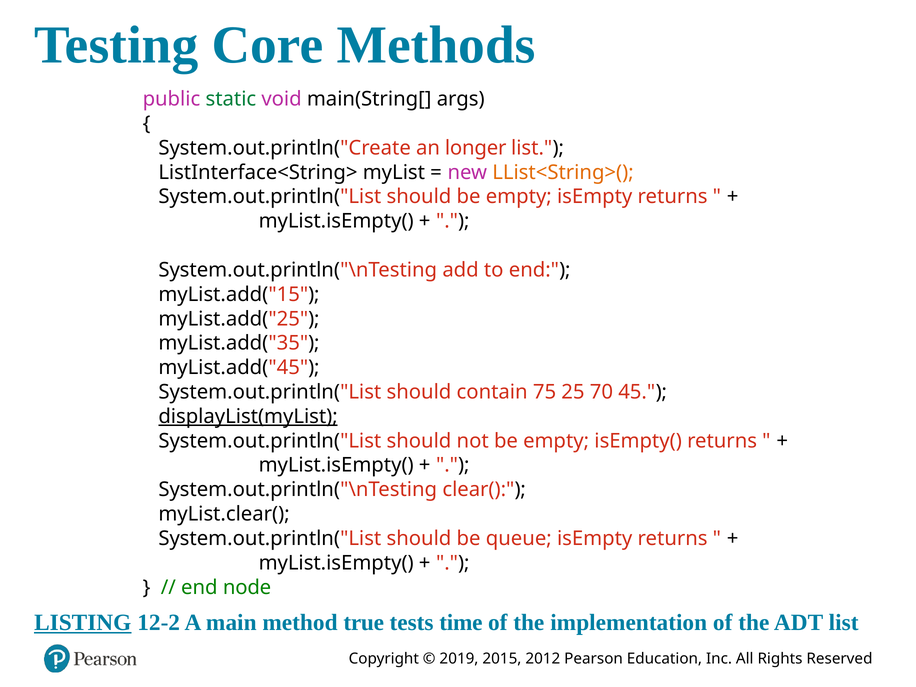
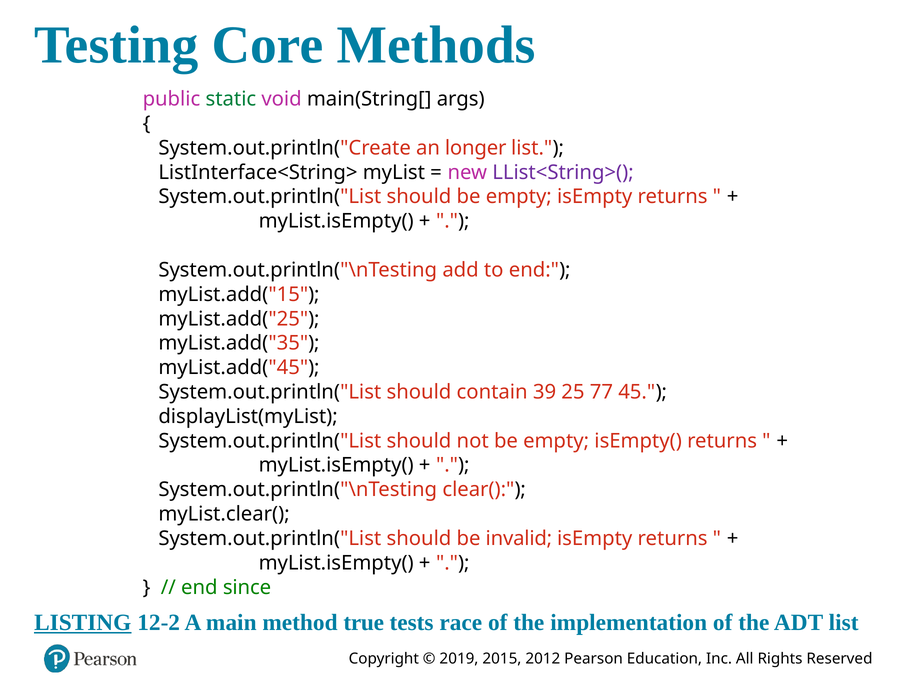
LList<String>( colour: orange -> purple (563, 172)
75: 75 -> 39 (545, 392)
70: 70 -> 77 (601, 392)
displayList(myList underline: present -> none (248, 416)
queue: queue -> invalid (519, 539)
node: node -> since (247, 587)
time: time -> race (461, 623)
